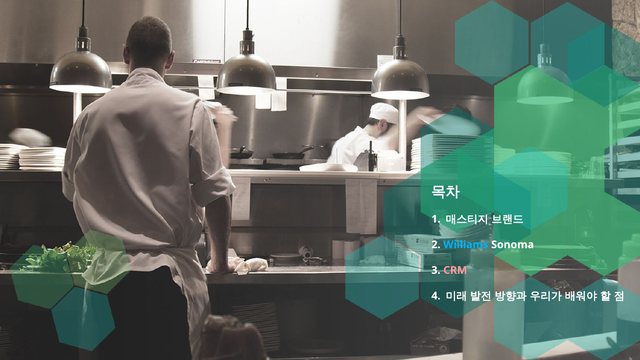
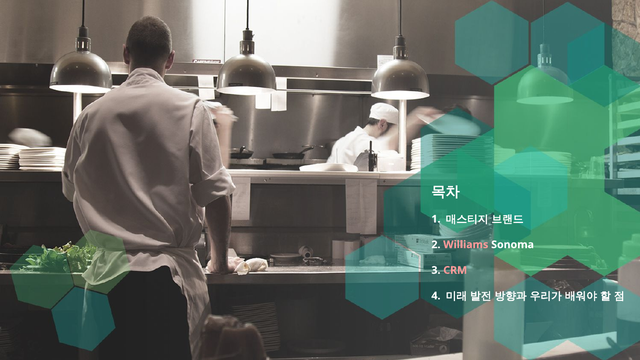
Williams colour: light blue -> pink (466, 245)
